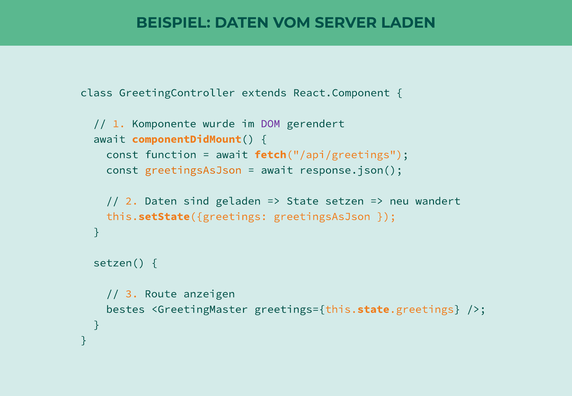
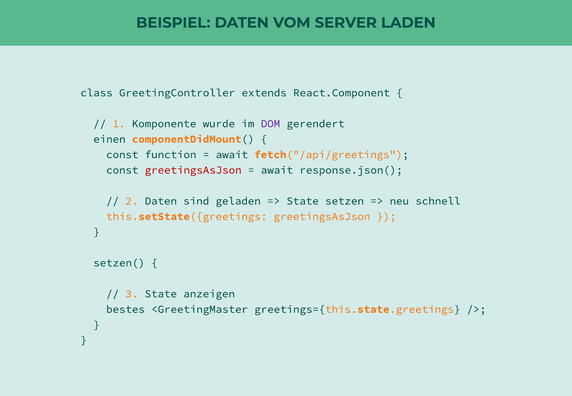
await: await -> einen (109, 139)
greetingsAsJson colour: orange -> red (193, 170)
wandert: wandert -> schnell (438, 201)
3 Route: Route -> State (161, 294)
